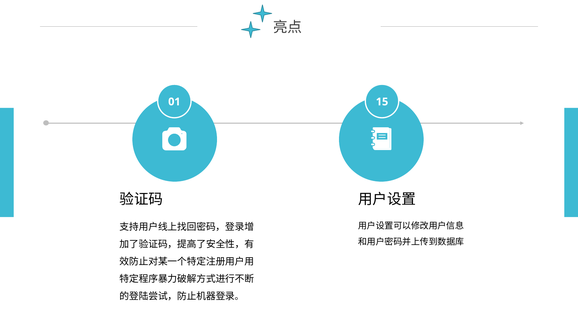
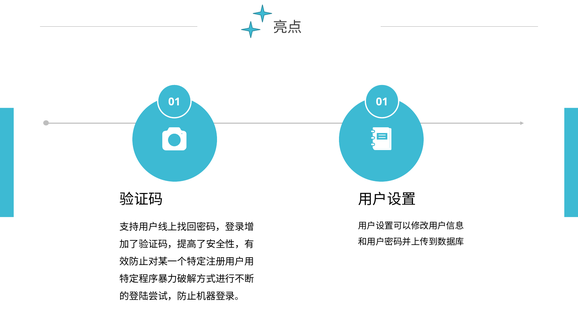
01 15: 15 -> 01 (382, 102)
